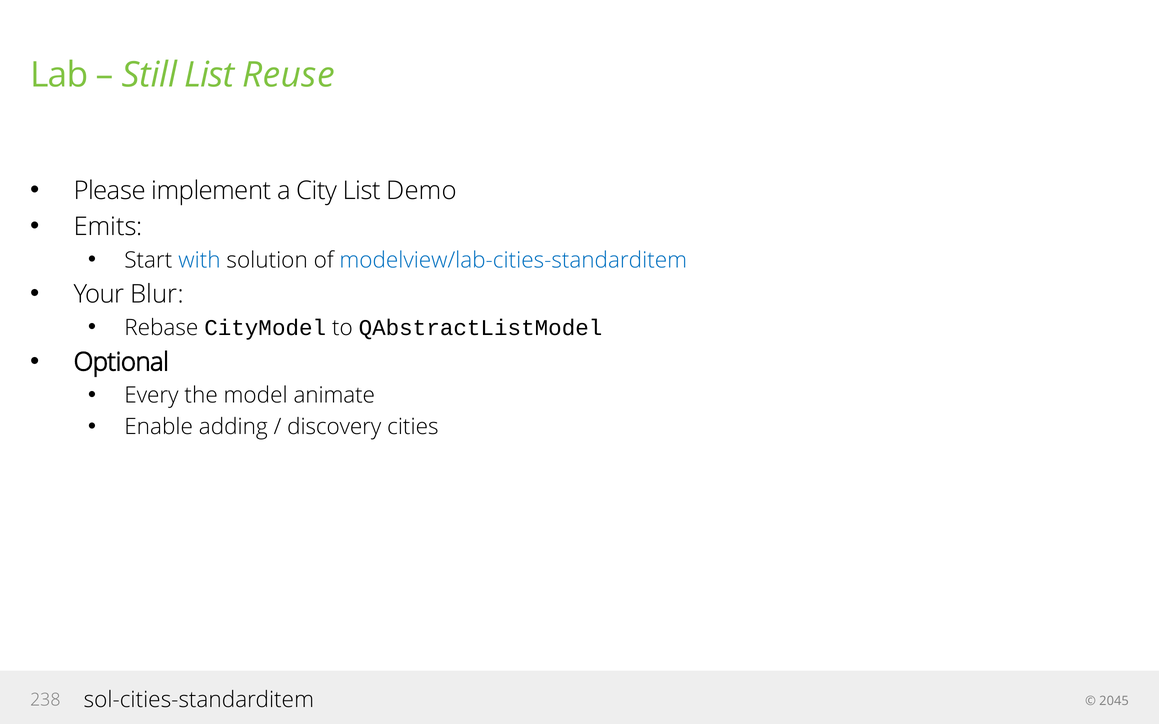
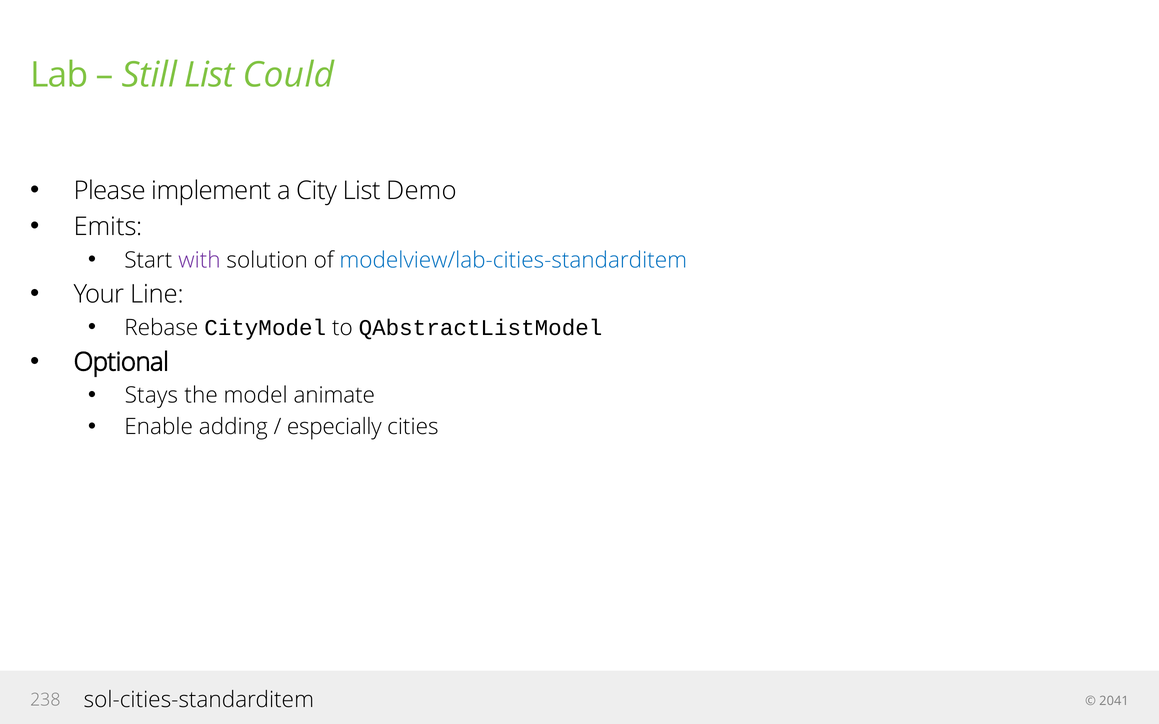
Reuse: Reuse -> Could (288, 75)
with colour: blue -> purple (199, 260)
Blur: Blur -> Line (157, 295)
Every: Every -> Stays (151, 396)
discovery: discovery -> especially (334, 427)
2045: 2045 -> 2041 (1114, 701)
